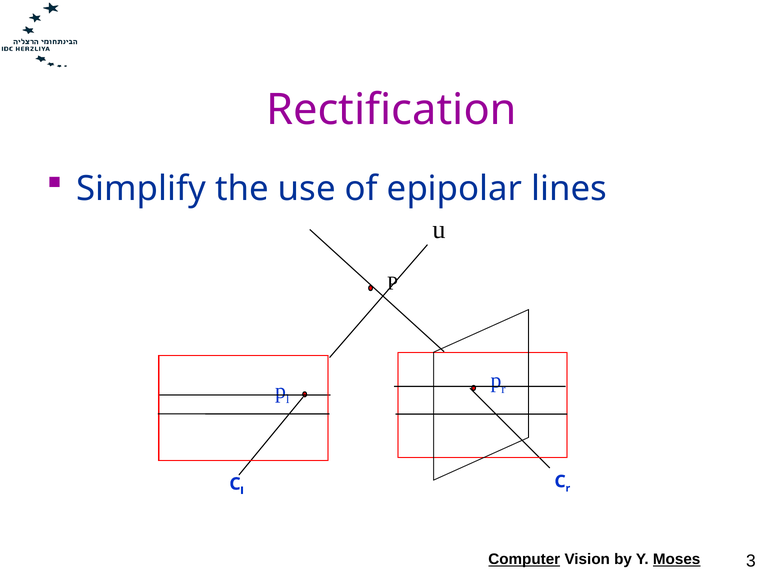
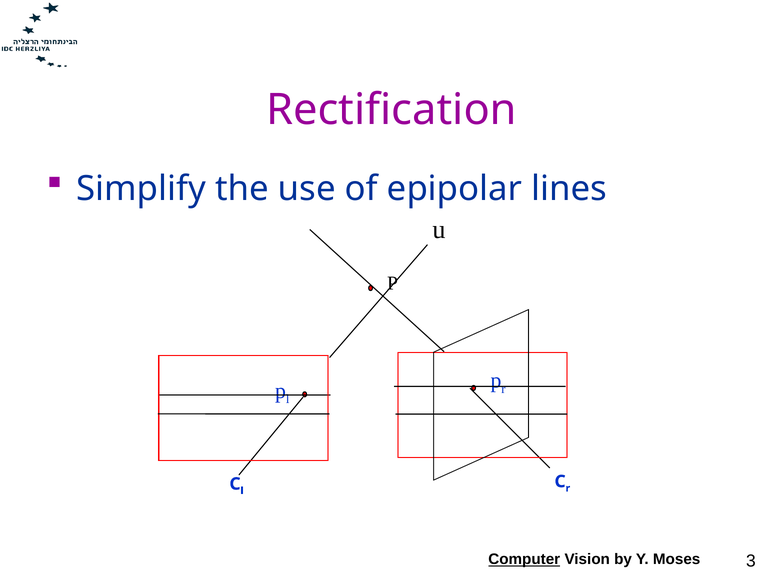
Moses underline: present -> none (677, 560)
